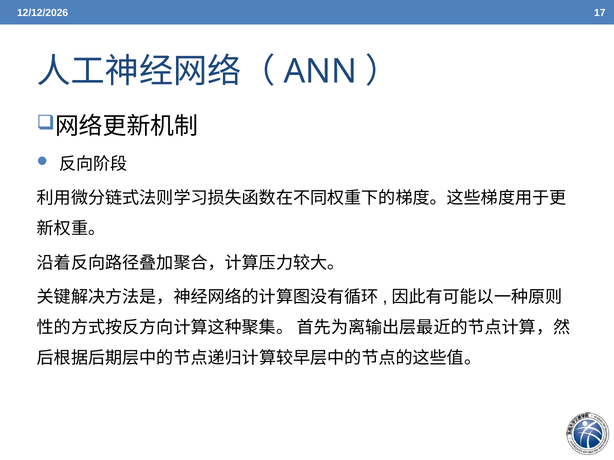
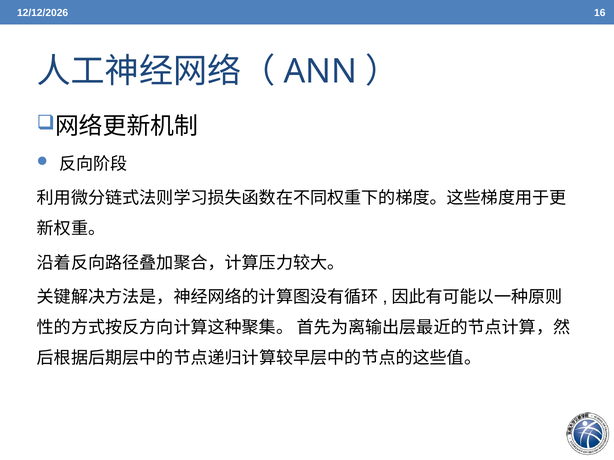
17: 17 -> 16 (600, 13)
